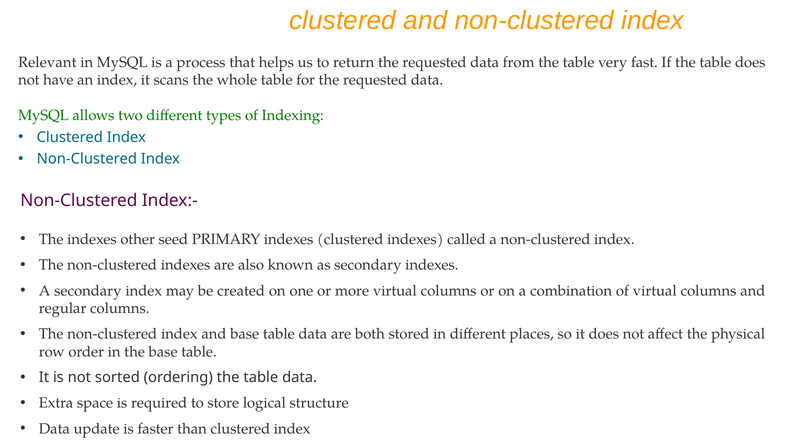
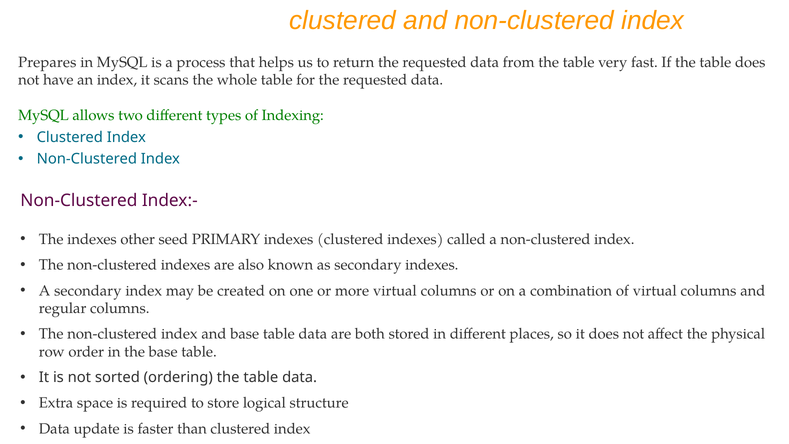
Relevant: Relevant -> Prepares (47, 62)
